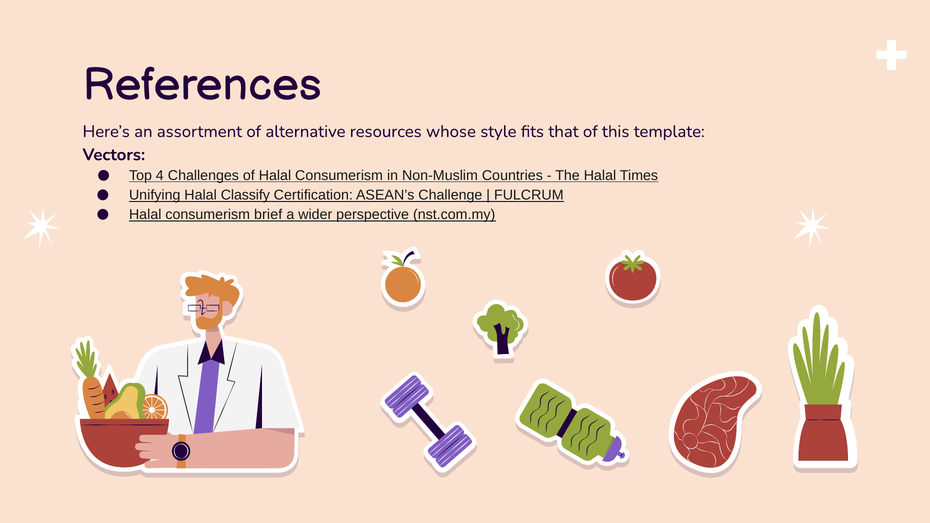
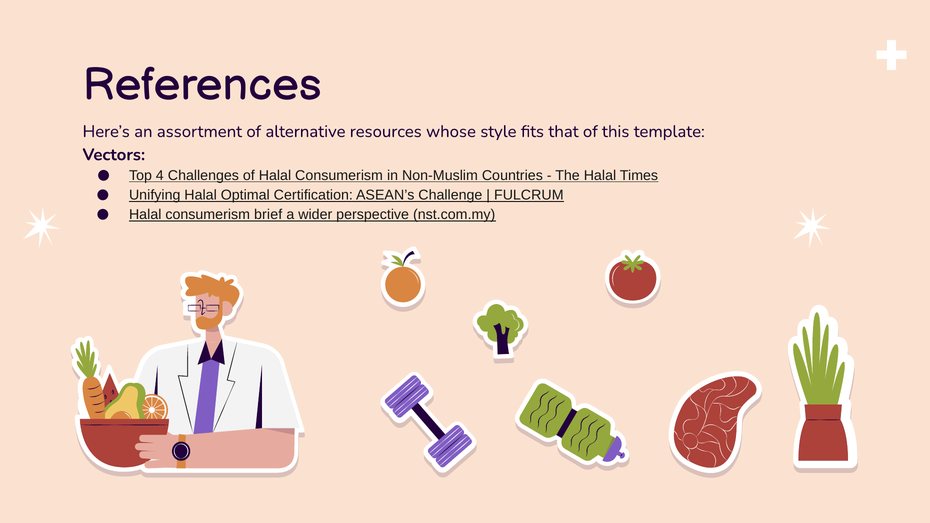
Classify: Classify -> Optimal (245, 195)
